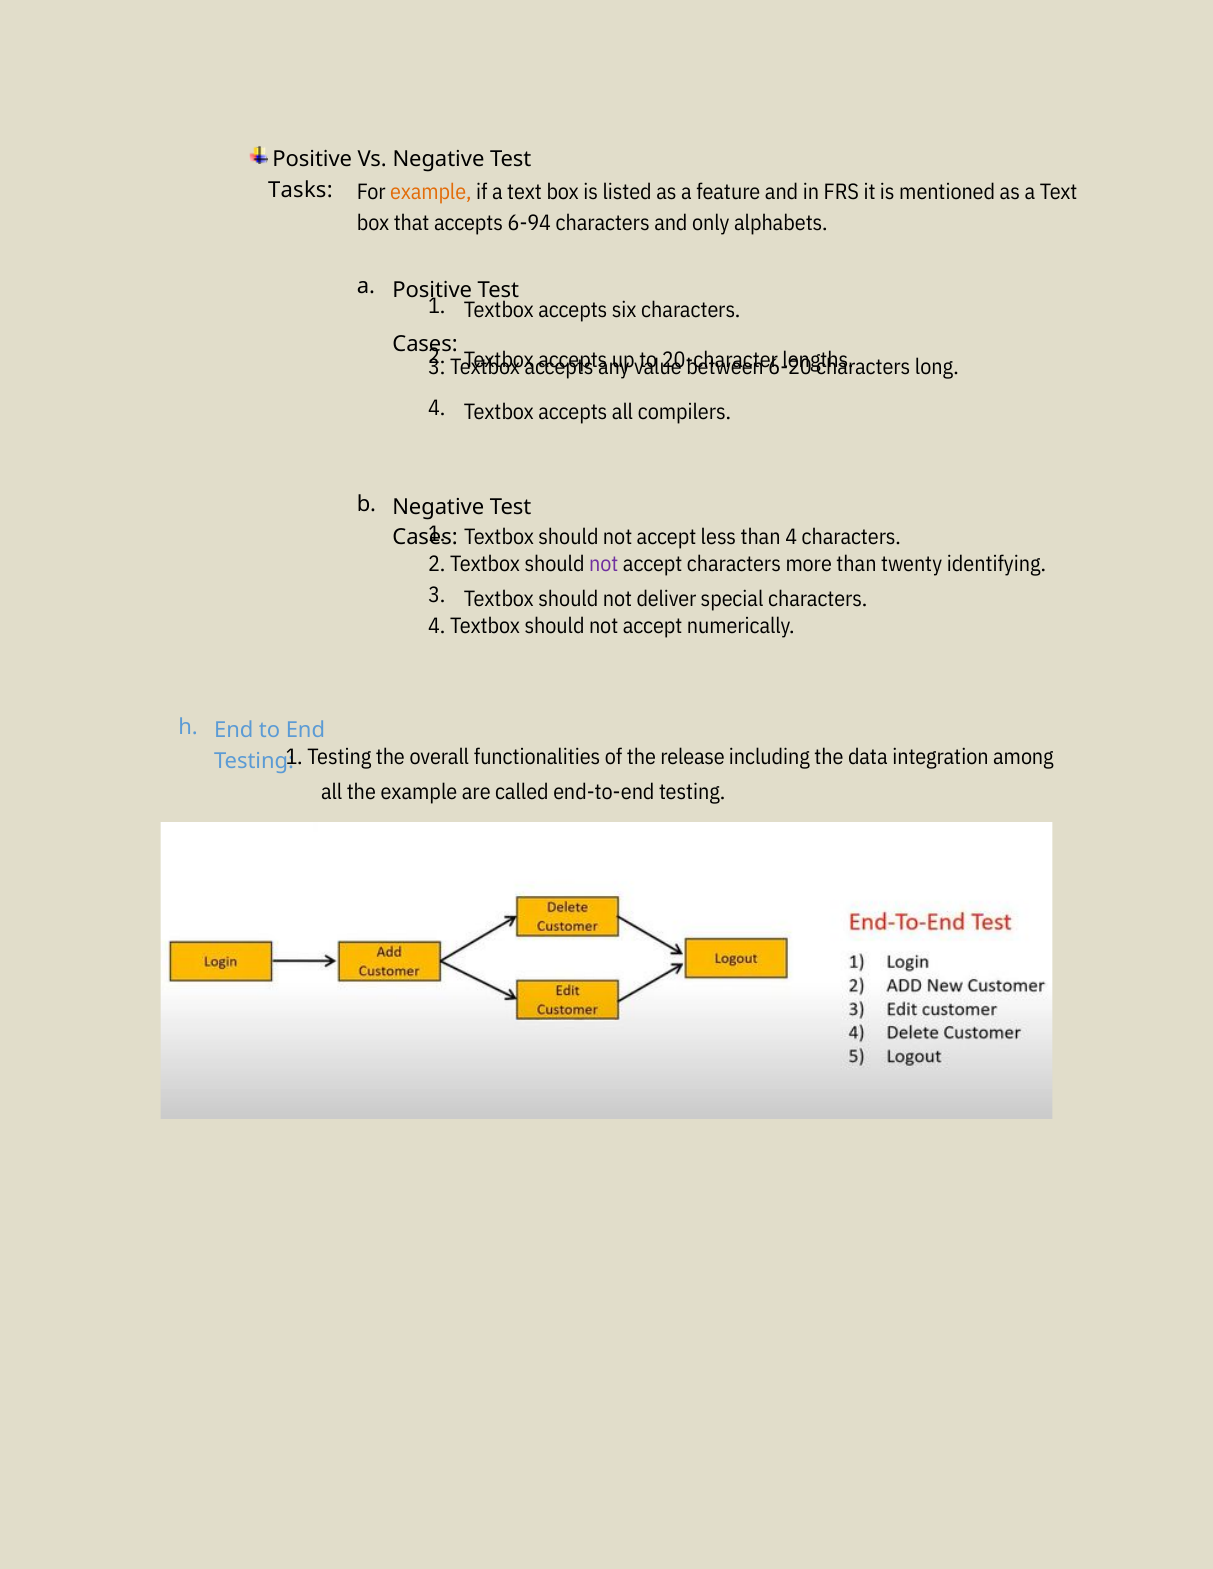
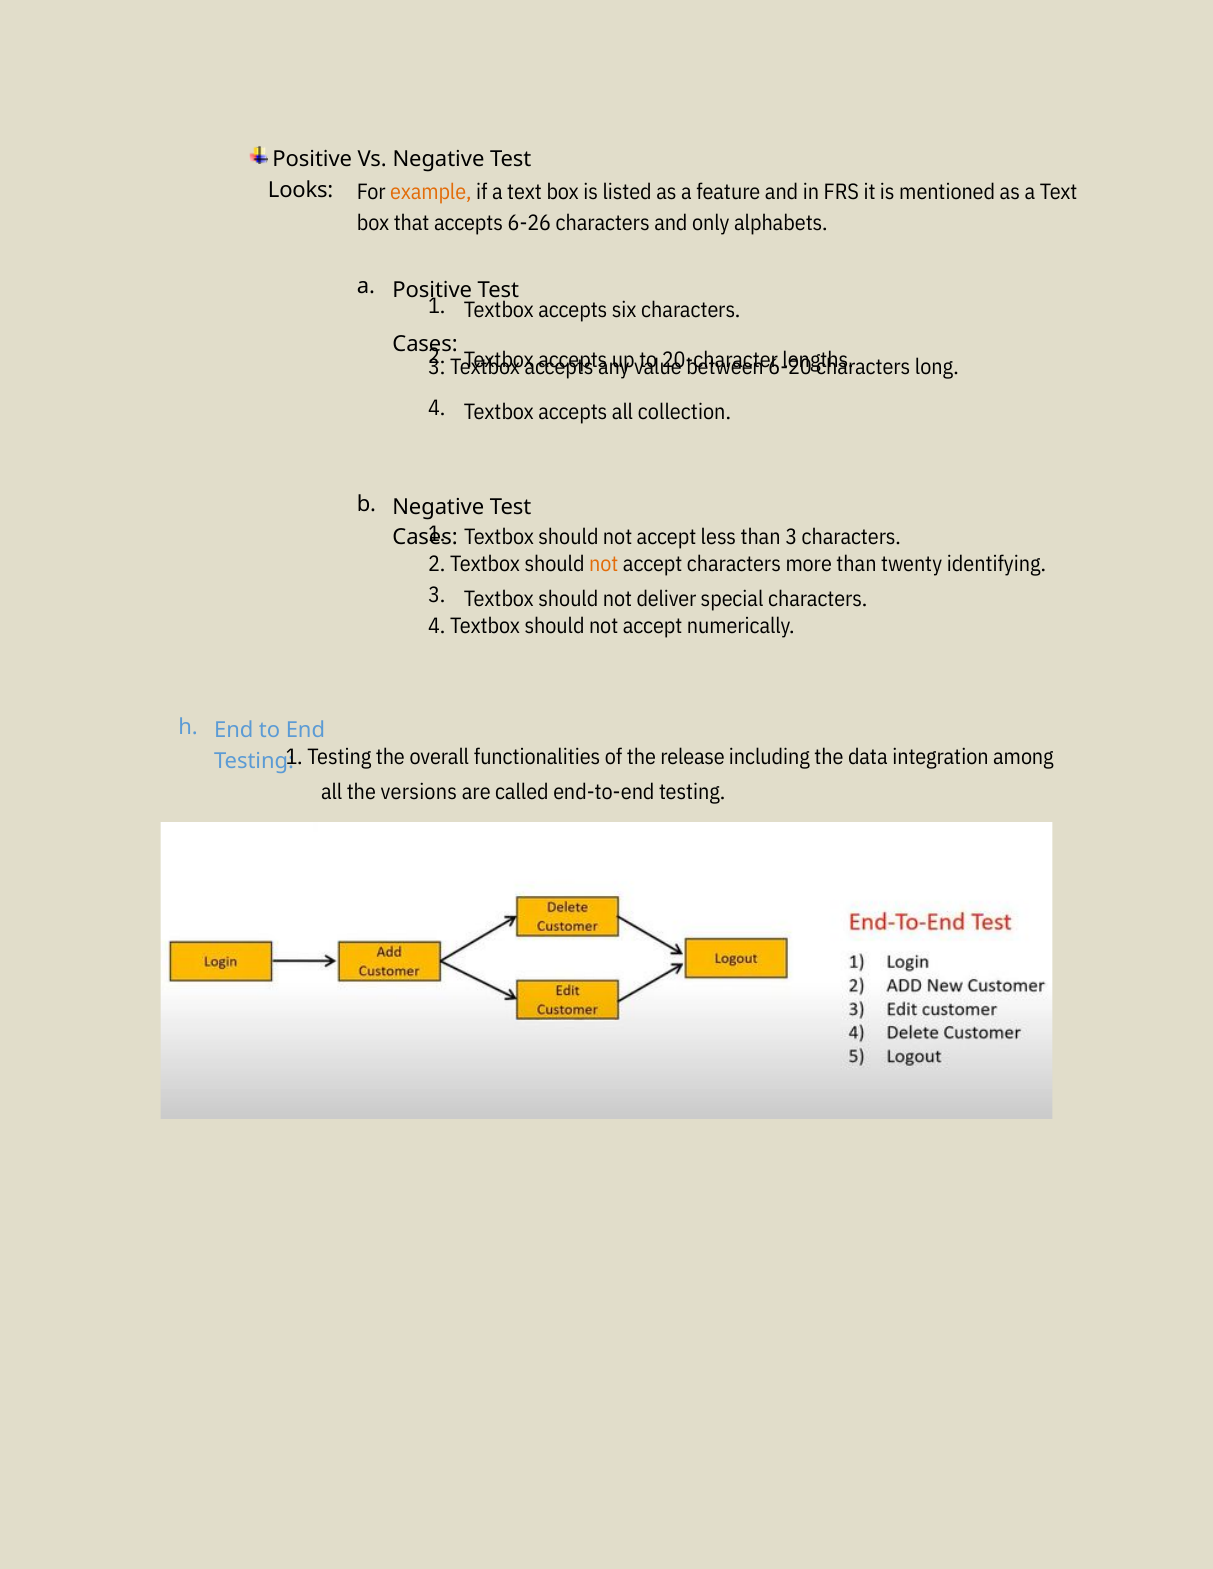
Tasks: Tasks -> Looks (301, 190)
6-94: 6-94 -> 6-26 (529, 223)
compilers: compilers -> collection (684, 412)
than 4: 4 -> 3 (791, 538)
not colour: purple -> orange (604, 565)
the example: example -> versions (419, 792)
